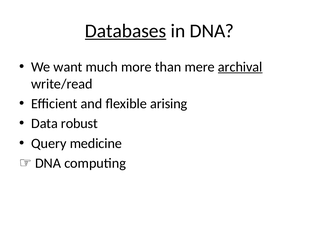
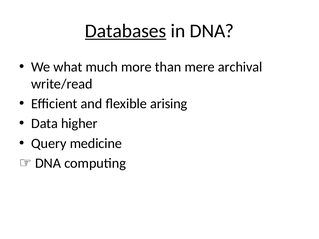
want: want -> what (68, 67)
archival underline: present -> none (240, 67)
robust: robust -> higher (79, 124)
